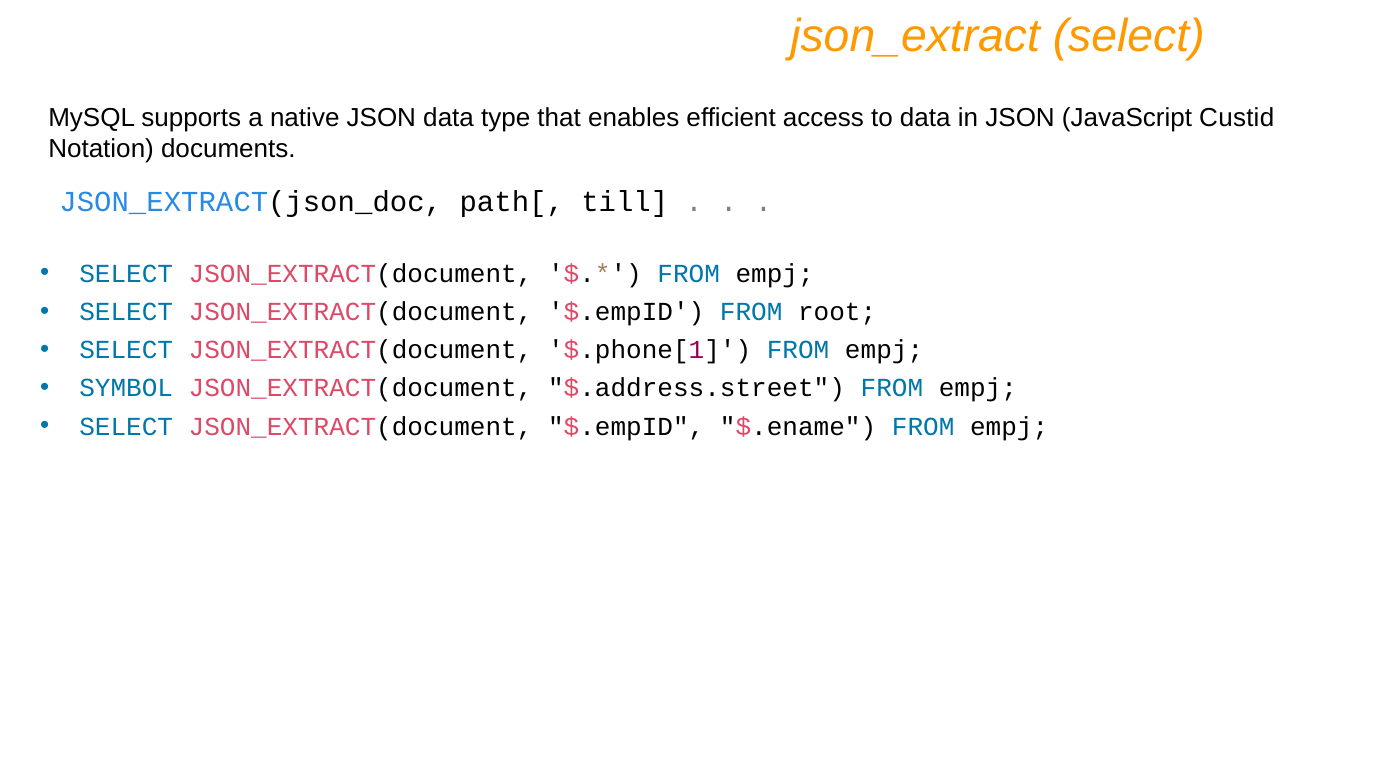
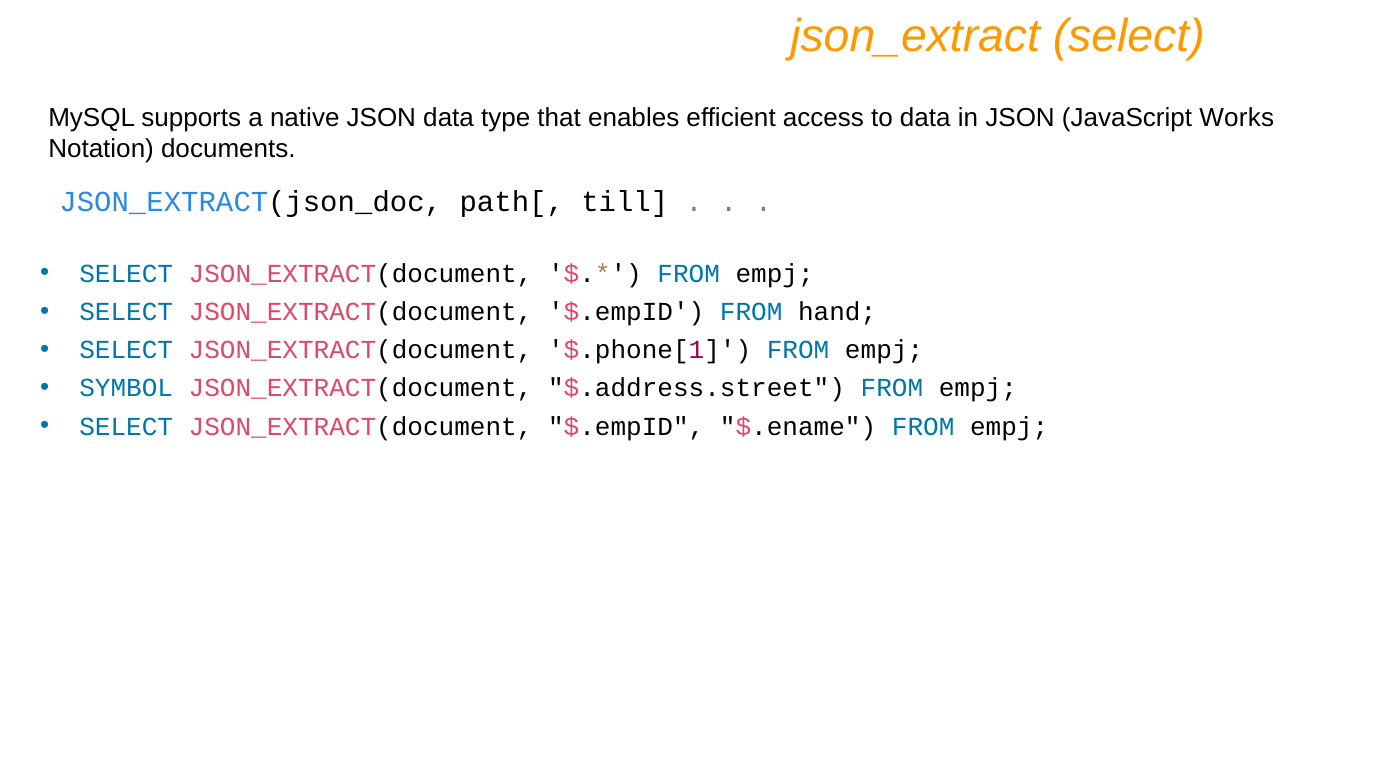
Custid: Custid -> Works (1237, 118)
root: root -> hand (837, 312)
